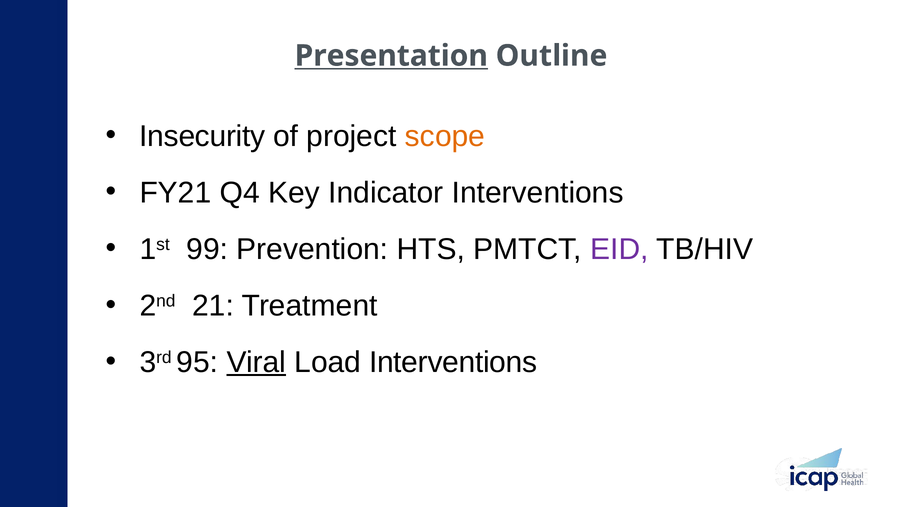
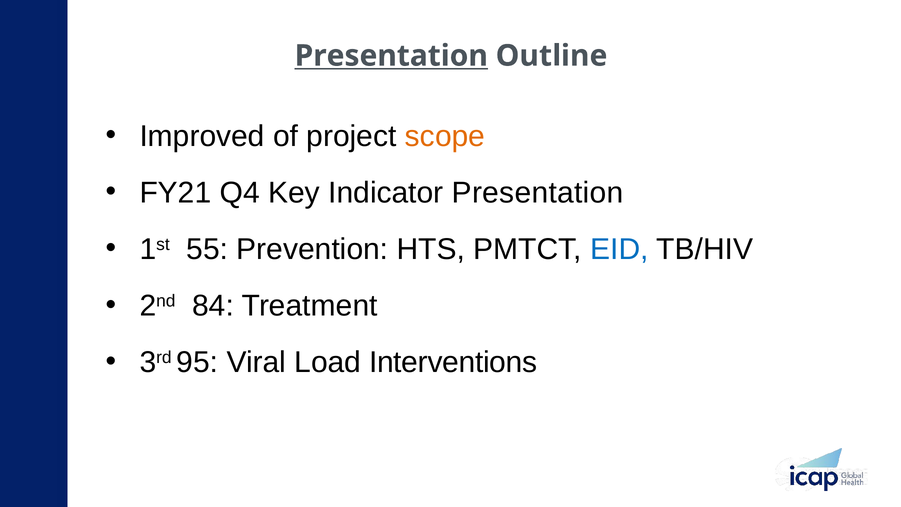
Insecurity: Insecurity -> Improved (202, 136)
Indicator Interventions: Interventions -> Presentation (538, 193)
99: 99 -> 55 (207, 249)
EID colour: purple -> blue (619, 249)
21: 21 -> 84 (213, 306)
Viral underline: present -> none (256, 362)
